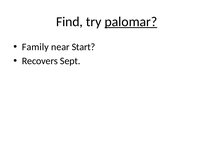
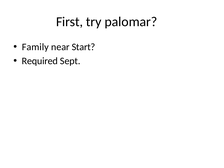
Find: Find -> First (69, 22)
palomar underline: present -> none (131, 22)
Recovers: Recovers -> Required (40, 61)
